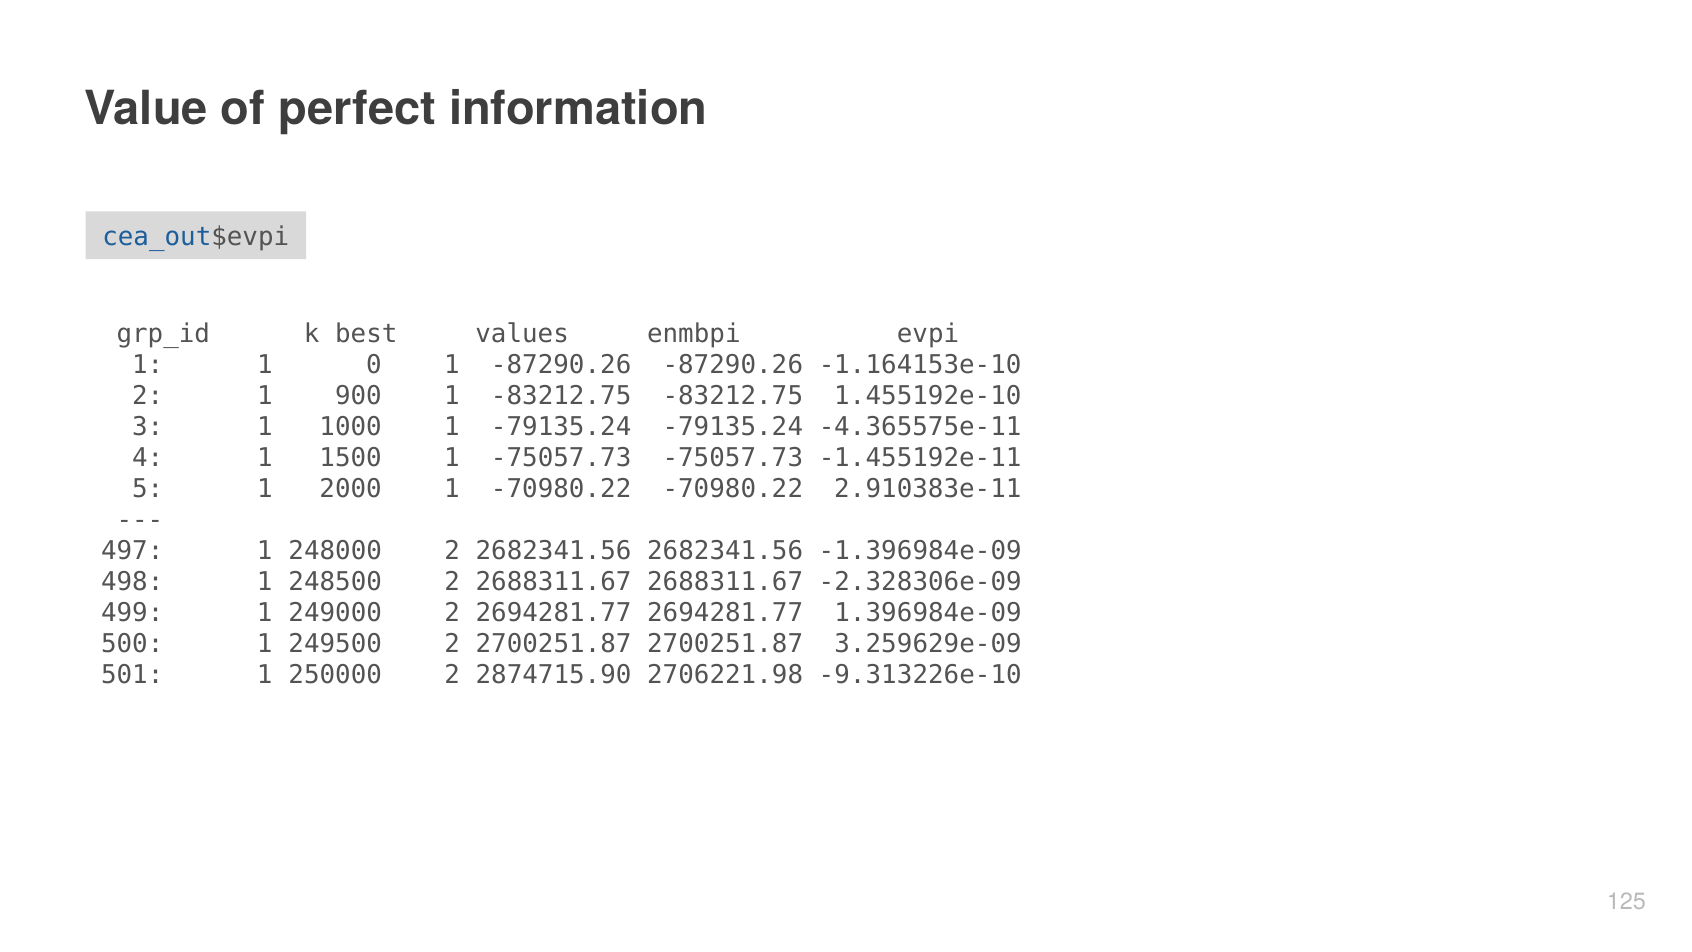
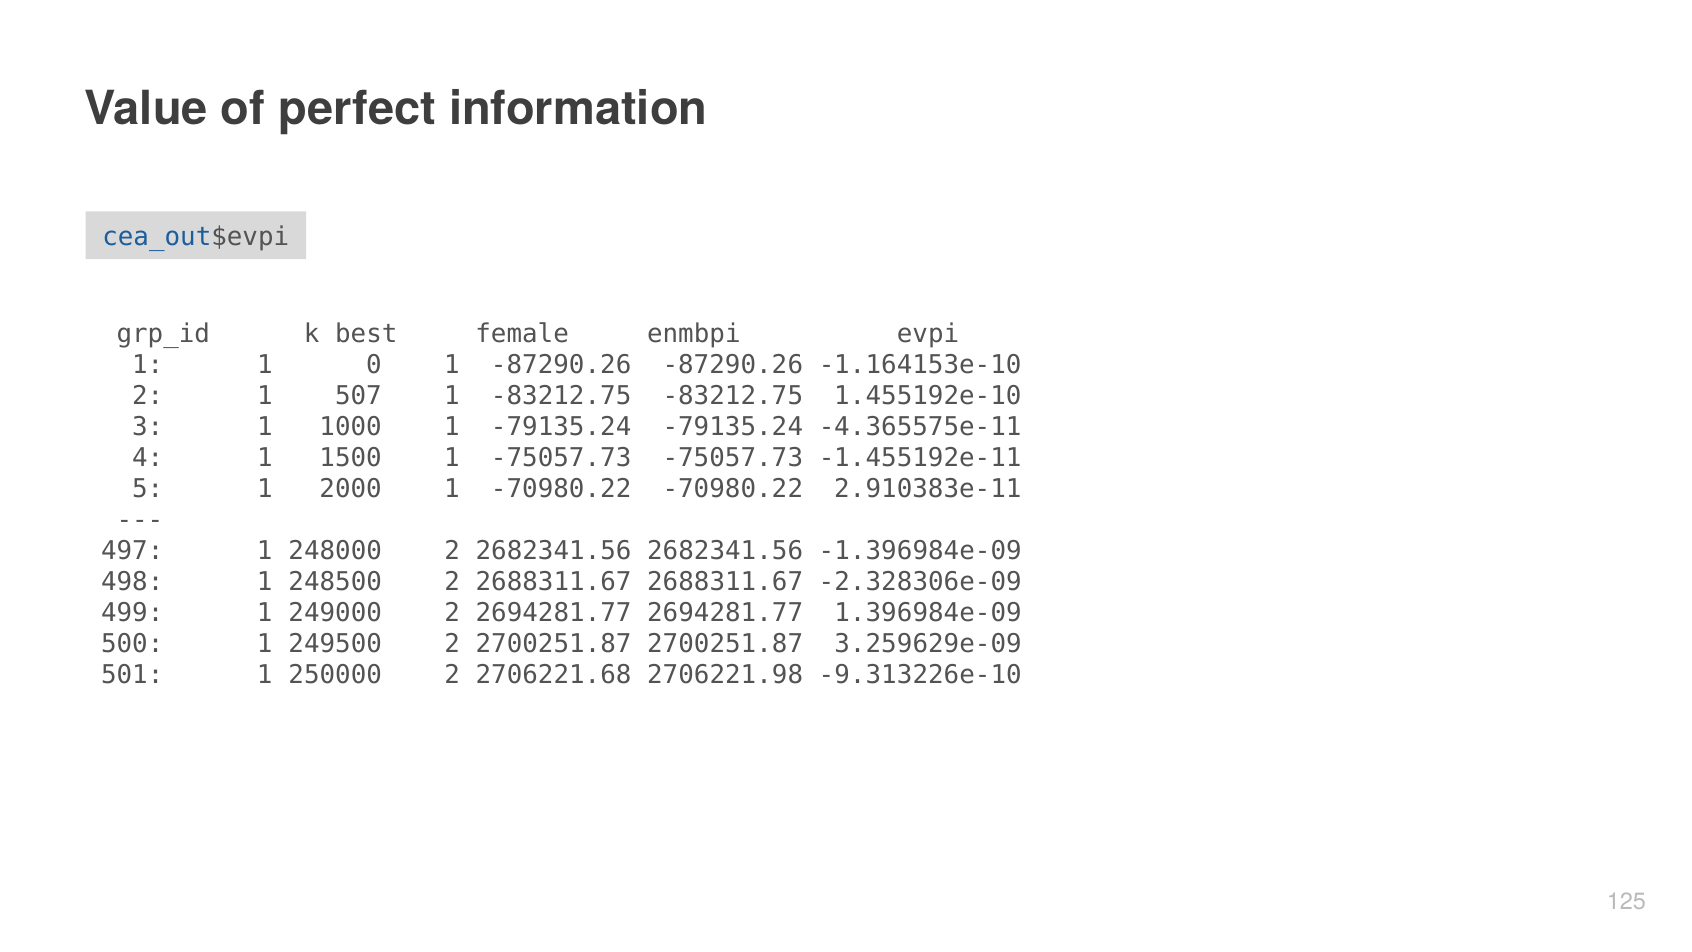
values: values -> female (522, 334)
900: 900 -> 507 (358, 396)
2874715.90: 2874715.90 -> 2706221.68 (553, 675)
